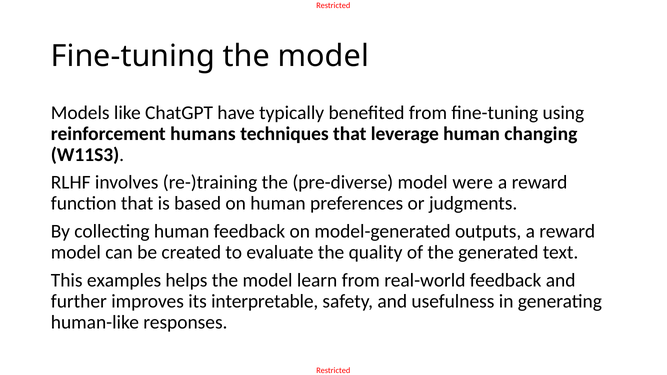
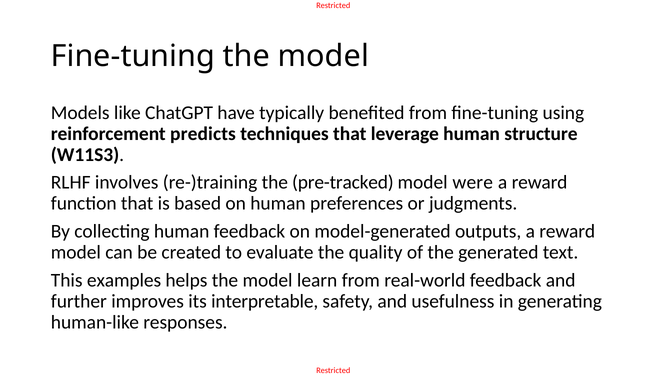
humans: humans -> predicts (203, 134)
changing: changing -> structure (541, 134)
pre-diverse: pre-diverse -> pre-tracked (343, 183)
